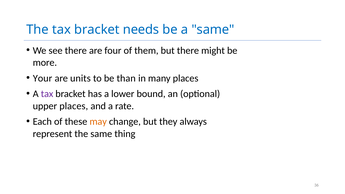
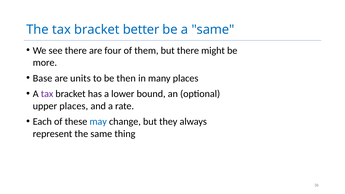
needs: needs -> better (141, 30)
Your: Your -> Base (43, 78)
than: than -> then (126, 78)
may colour: orange -> blue (98, 122)
